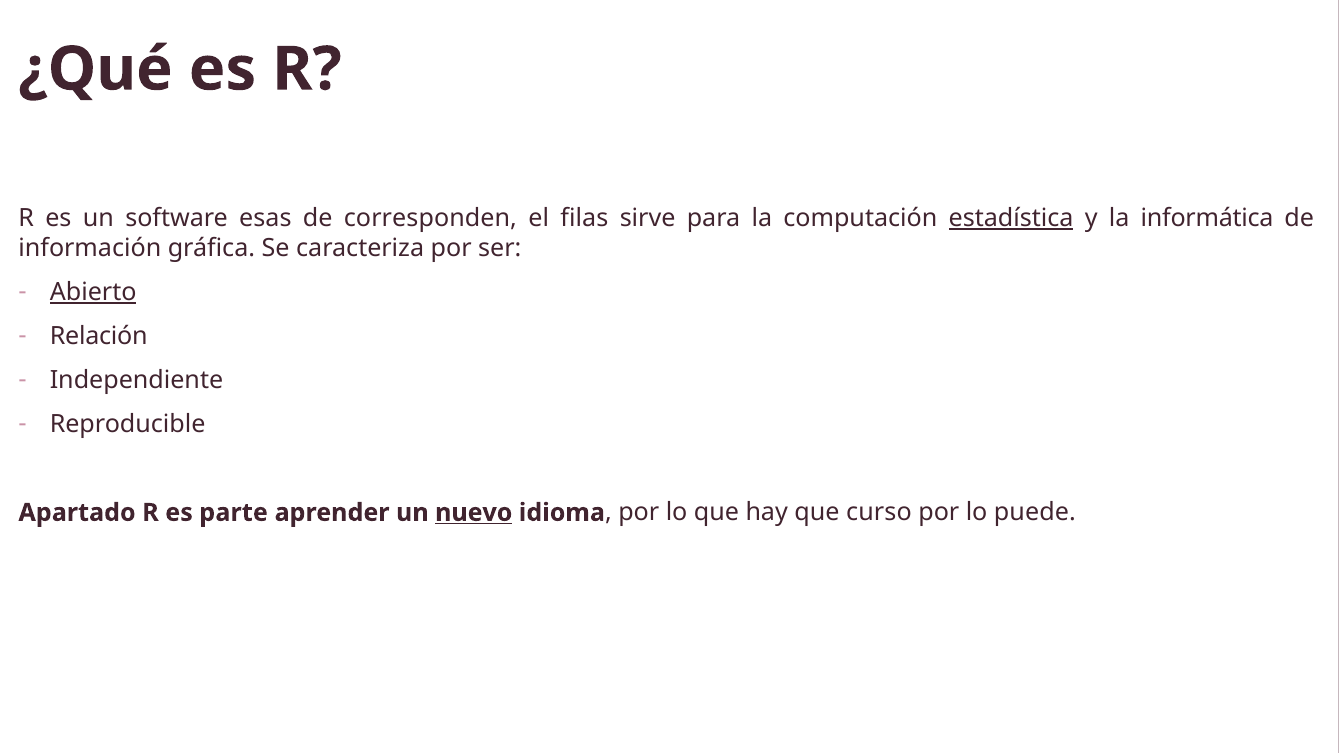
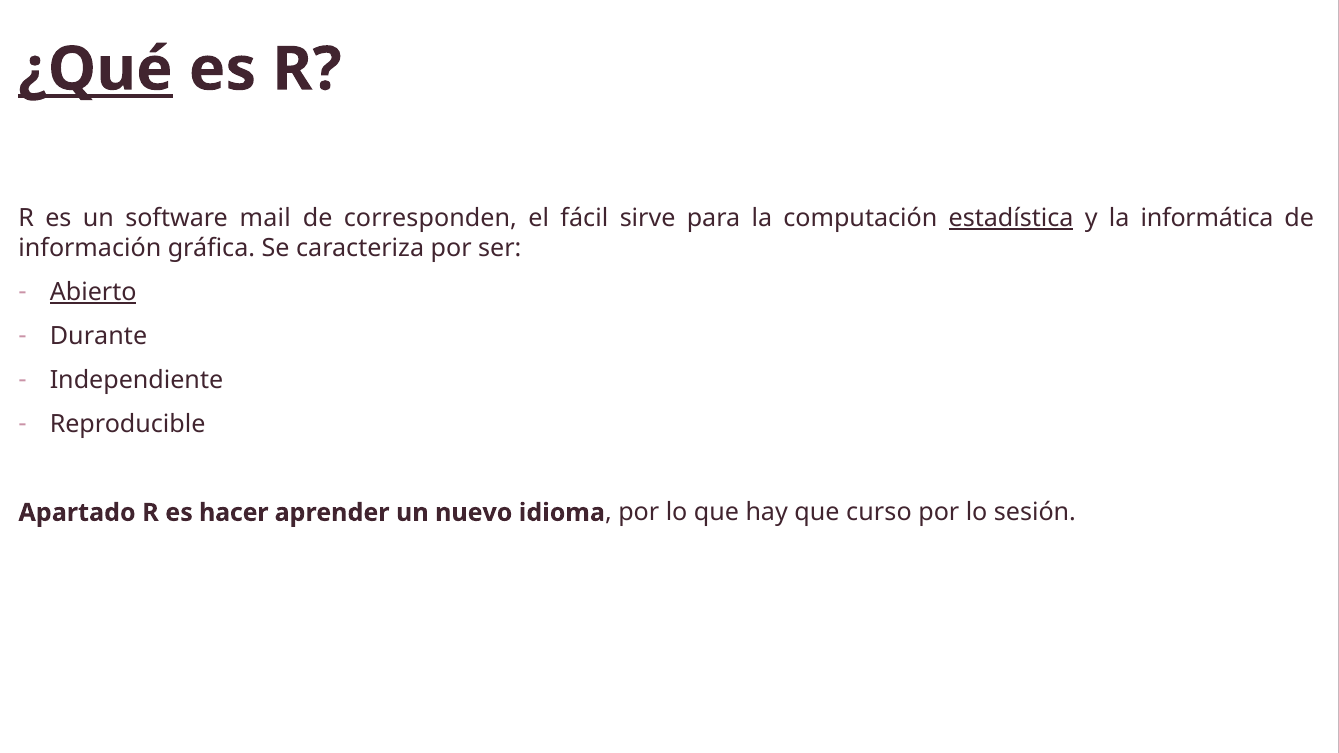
¿Qué underline: none -> present (96, 69)
esas: esas -> mail (265, 218)
filas: filas -> fácil (584, 218)
Relación: Relación -> Durante (99, 336)
parte: parte -> hacer (234, 513)
nuevo underline: present -> none (474, 513)
puede: puede -> sesión (1035, 513)
